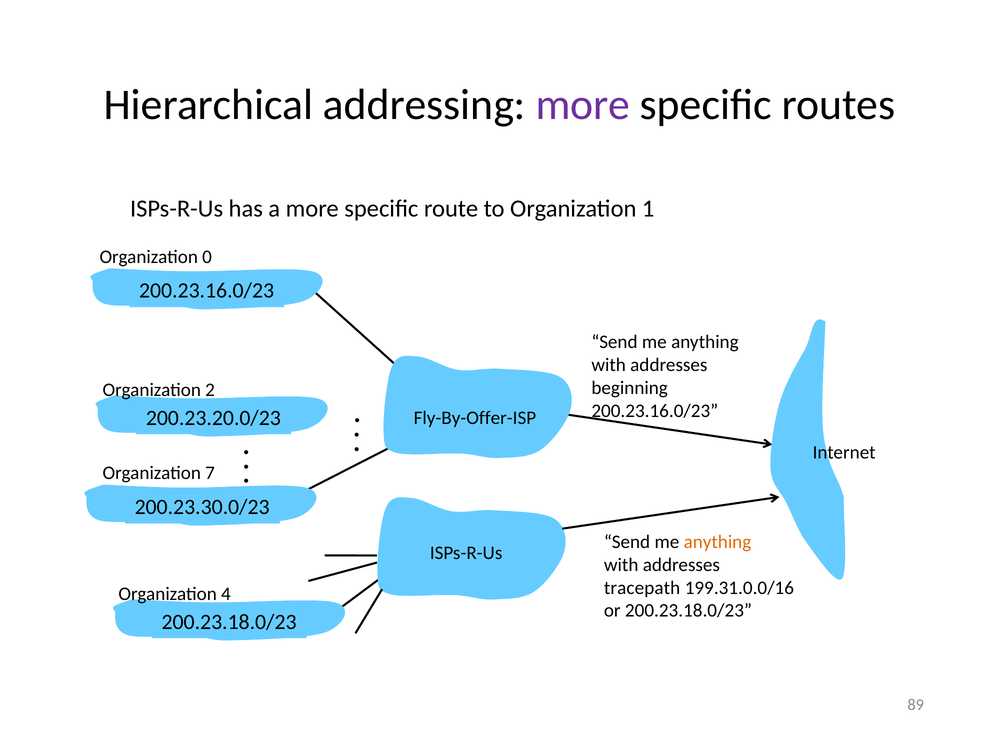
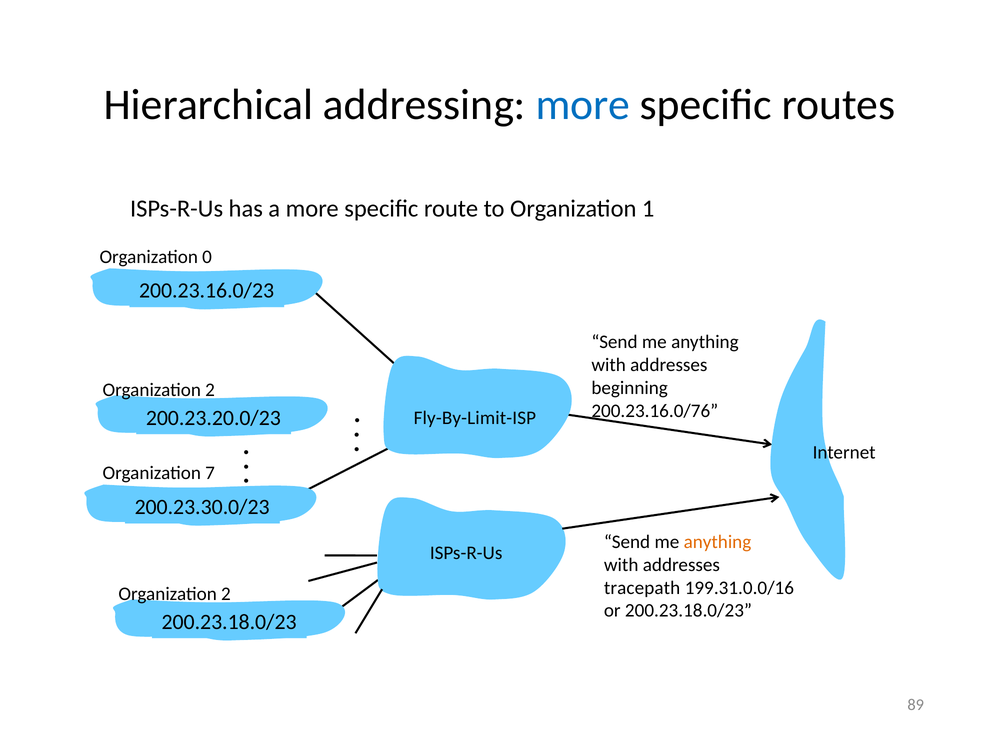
more colour: purple -> blue (583, 105)
200.23.16.0/23: 200.23.16.0/23 -> 200.23.16.0/76 (655, 410)
Fly-By-Offer-ISP: Fly-By-Offer-ISP -> Fly-By-Limit-ISP (475, 417)
4: 4 -> 2 (226, 593)
